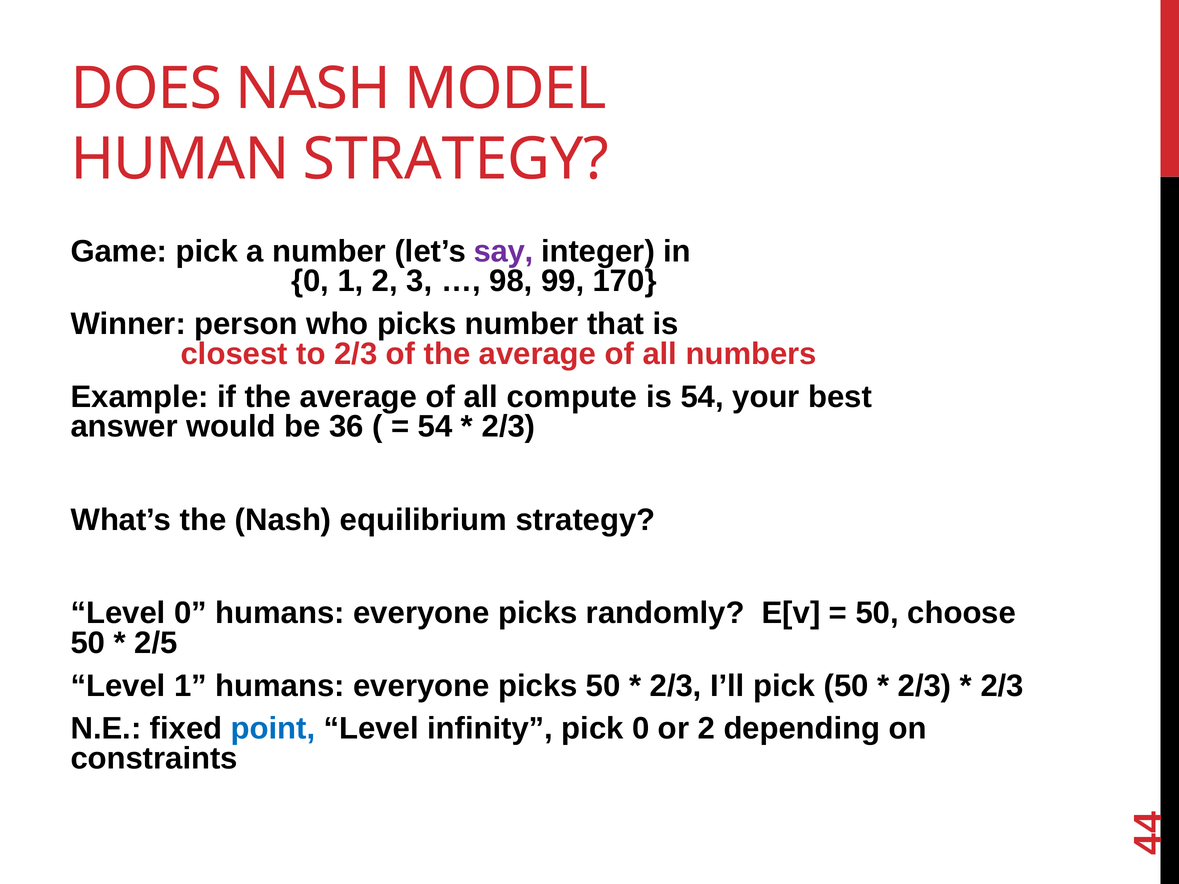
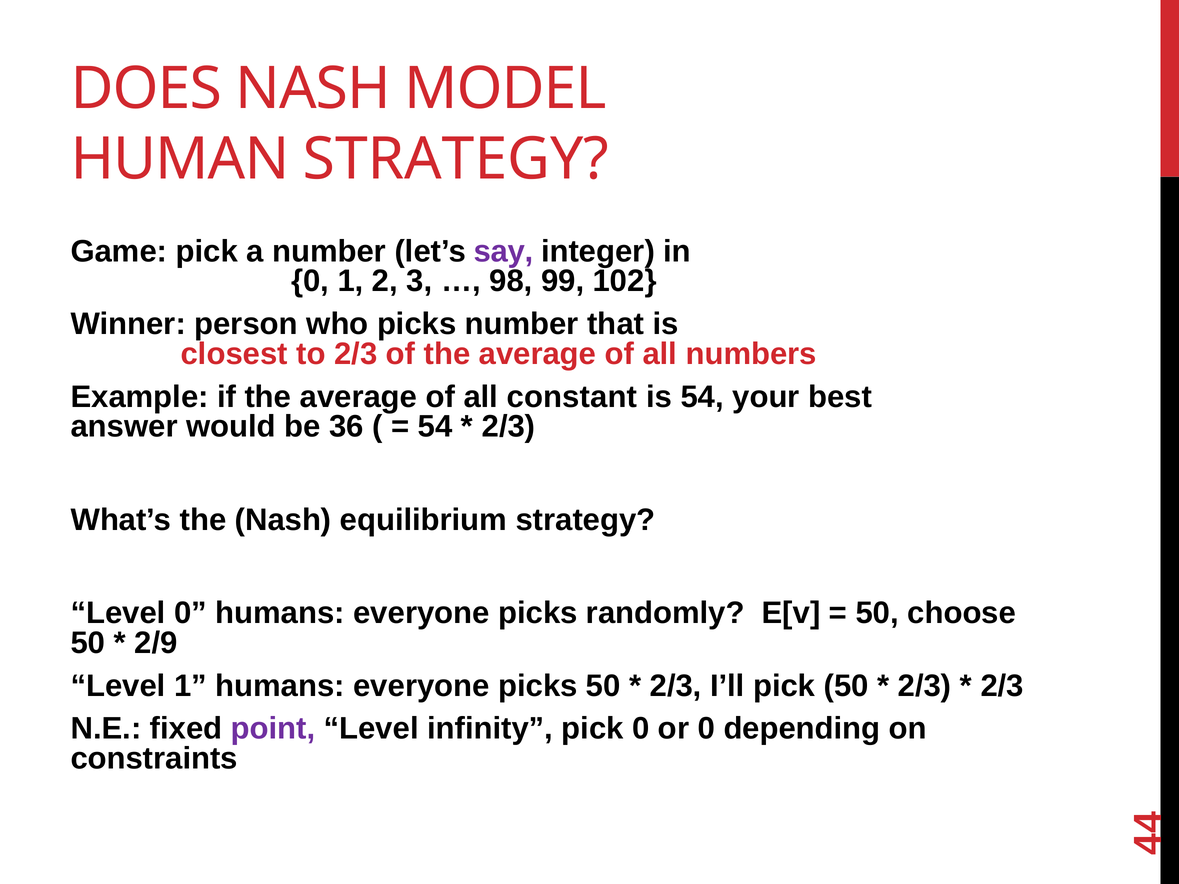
170: 170 -> 102 (625, 281)
compute: compute -> constant (572, 397)
2/5: 2/5 -> 2/9 (156, 643)
point colour: blue -> purple (273, 729)
or 2: 2 -> 0 (706, 729)
